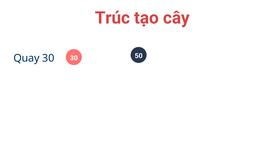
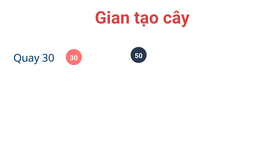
Trúc: Trúc -> Gian (112, 18)
